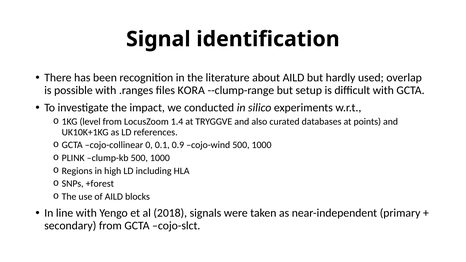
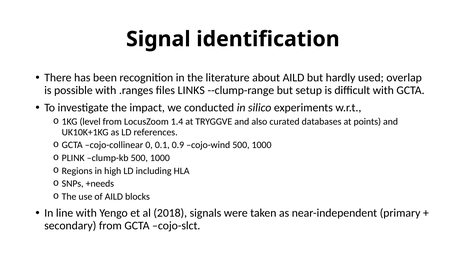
KORA: KORA -> LINKS (191, 90)
+forest: +forest -> +needs (100, 184)
